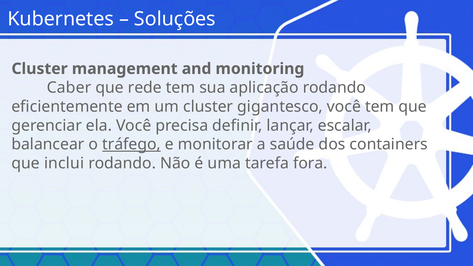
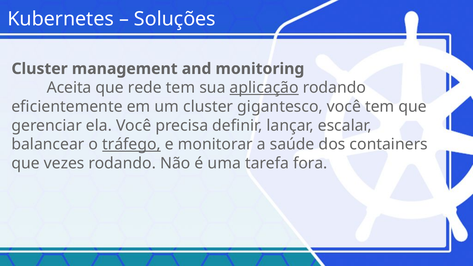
Caber: Caber -> Aceita (69, 88)
aplicação underline: none -> present (264, 88)
inclui: inclui -> vezes (64, 163)
